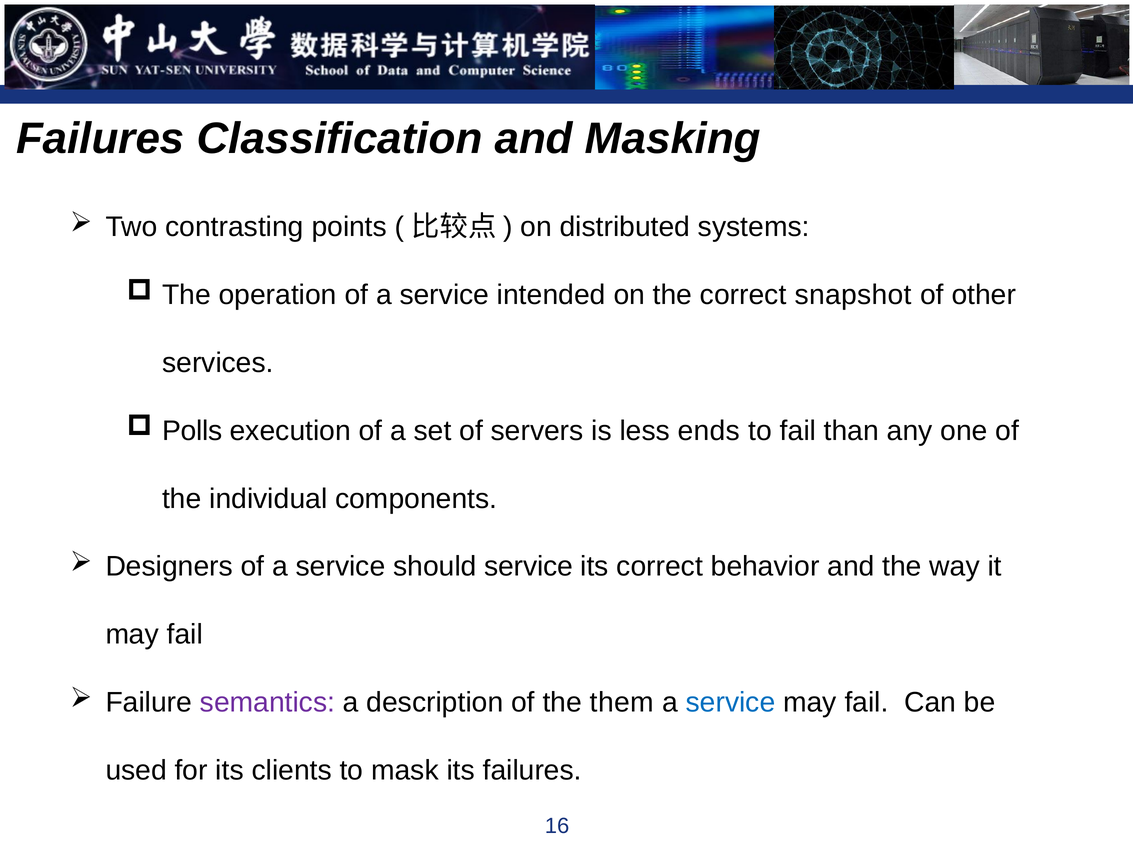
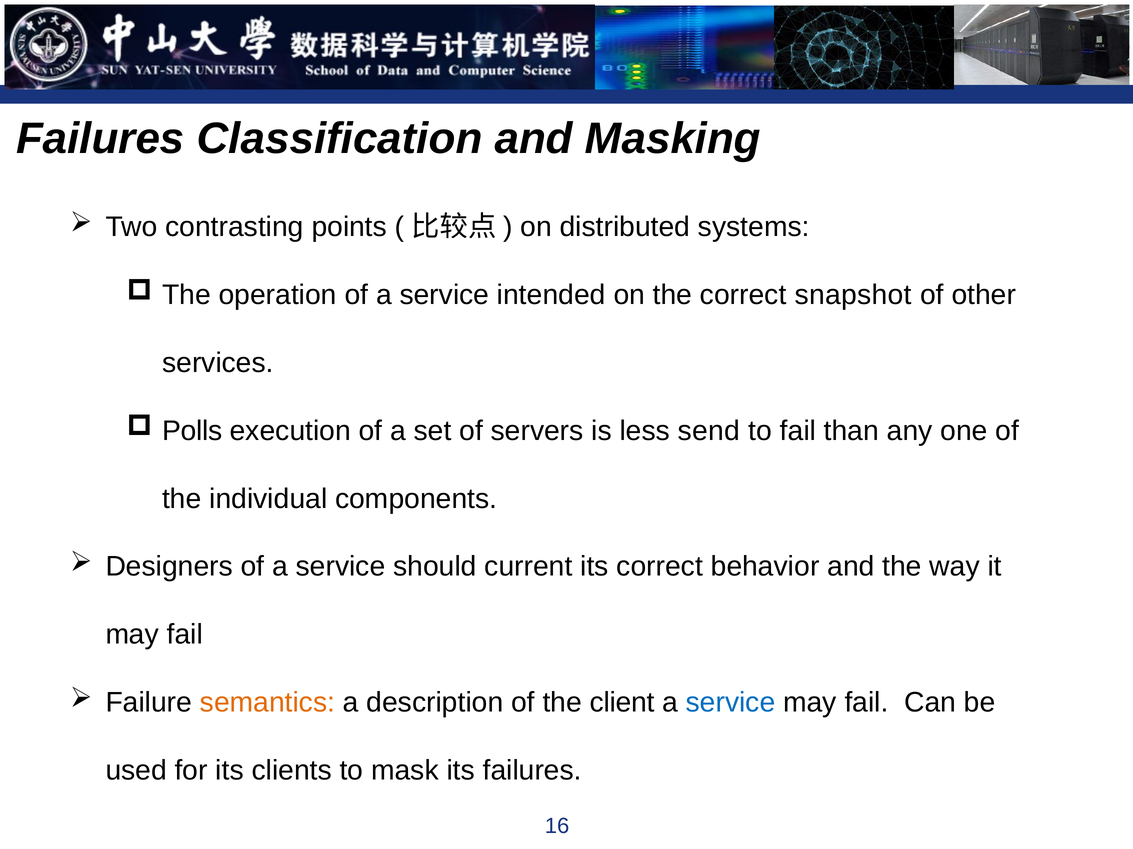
ends: ends -> send (709, 431)
should service: service -> current (529, 567)
semantics colour: purple -> orange (267, 703)
them: them -> client (622, 703)
